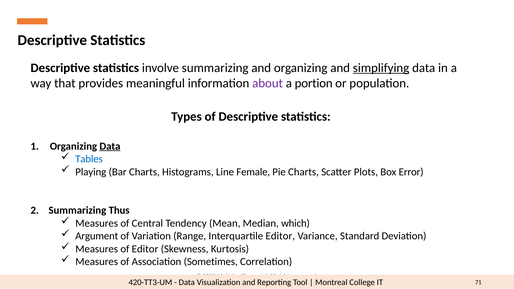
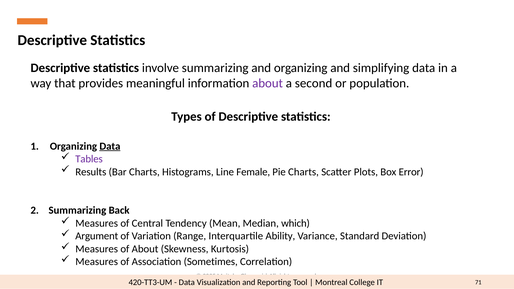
simplifying underline: present -> none (381, 68)
portion: portion -> second (314, 83)
Tables colour: blue -> purple (89, 159)
Playing: Playing -> Results (91, 172)
Thus: Thus -> Back (119, 210)
Interquartile Editor: Editor -> Ability (280, 236)
of Editor: Editor -> About (145, 249)
